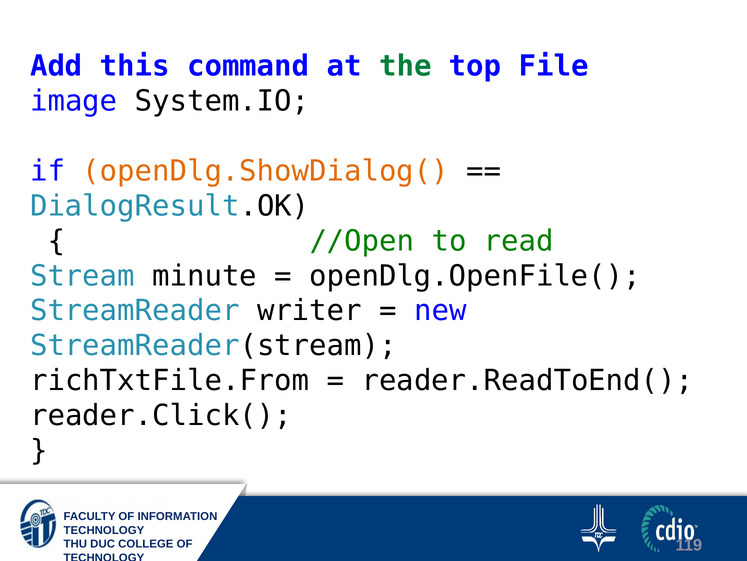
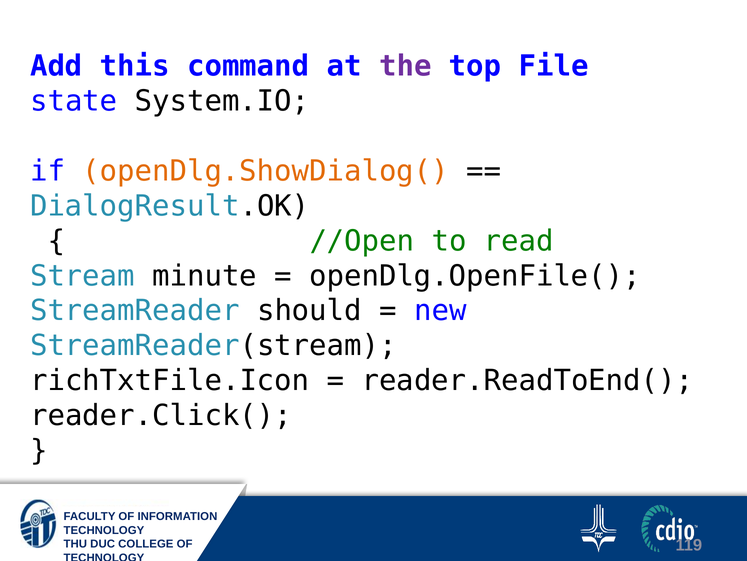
the colour: green -> purple (405, 66)
image: image -> state (74, 101)
writer: writer -> should (309, 310)
richTxtFile.From: richTxtFile.From -> richTxtFile.Icon (170, 380)
